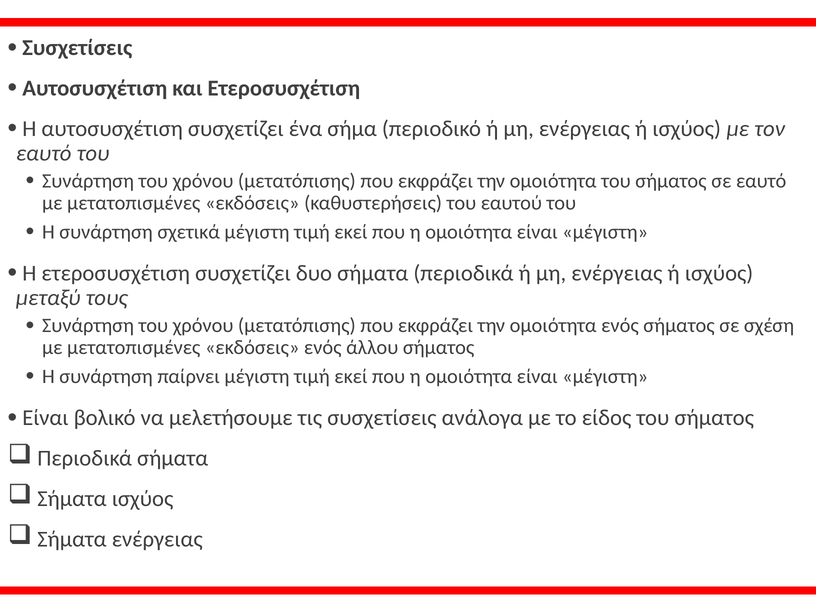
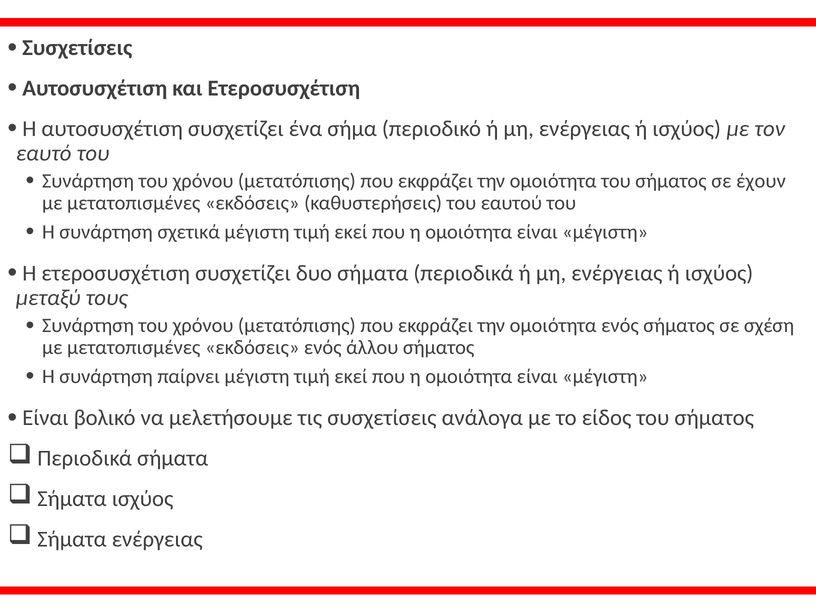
σε εαυτό: εαυτό -> έχουν (761, 181)
